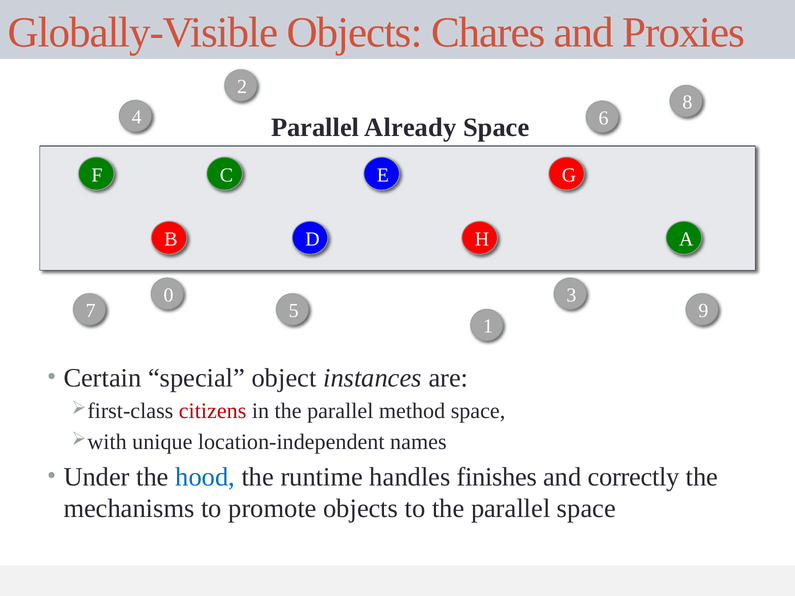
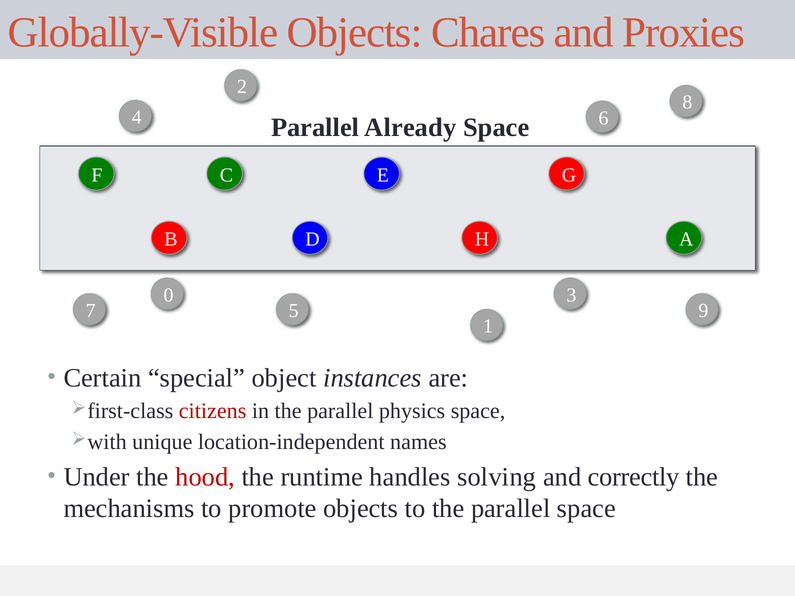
method: method -> physics (412, 411)
hood colour: blue -> red (205, 477)
finishes: finishes -> solving (497, 477)
